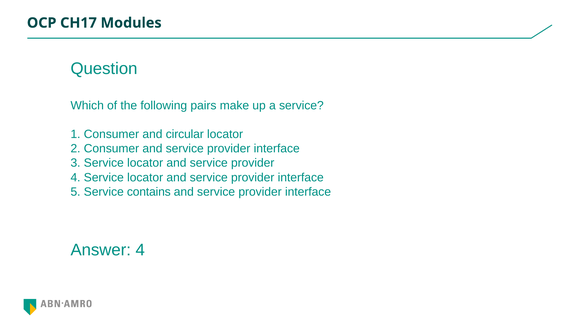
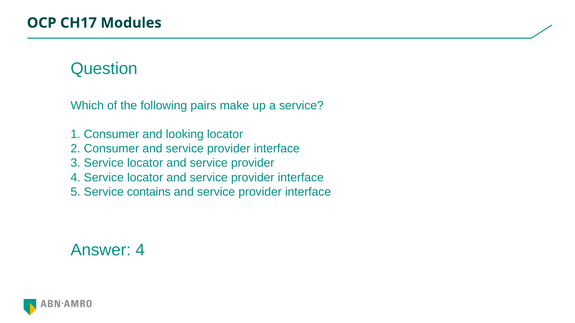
circular: circular -> looking (185, 134)
